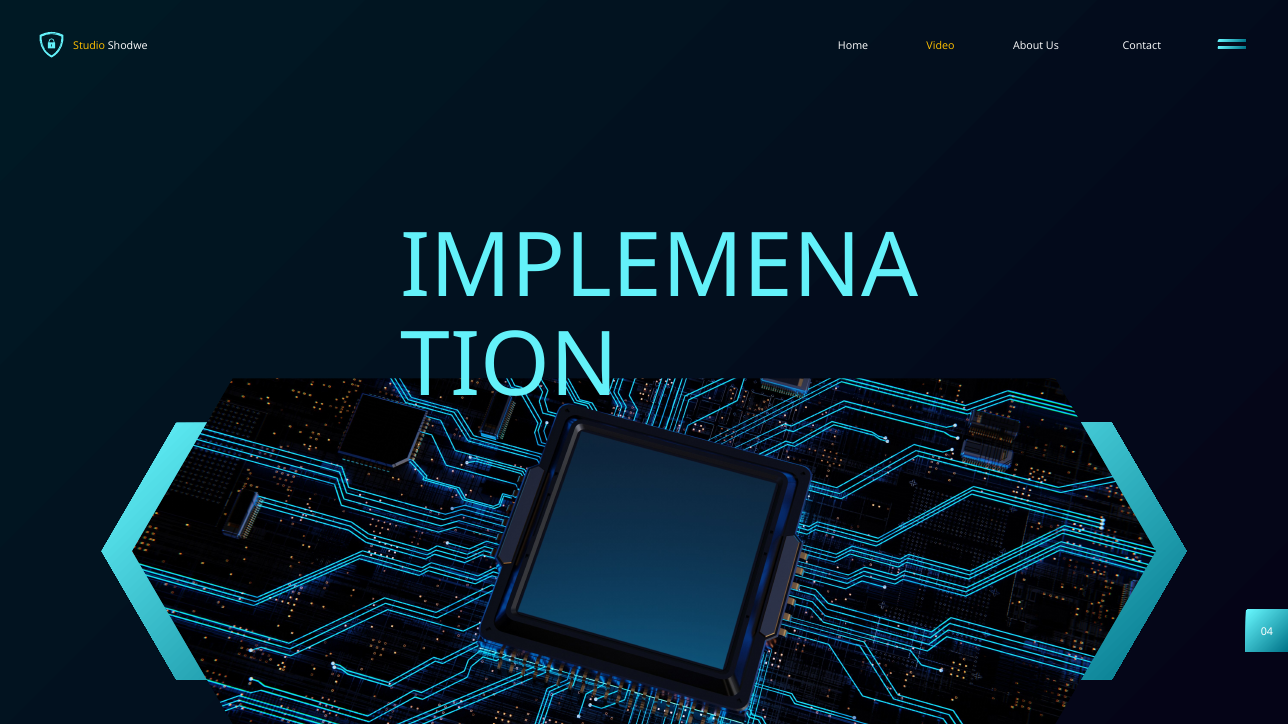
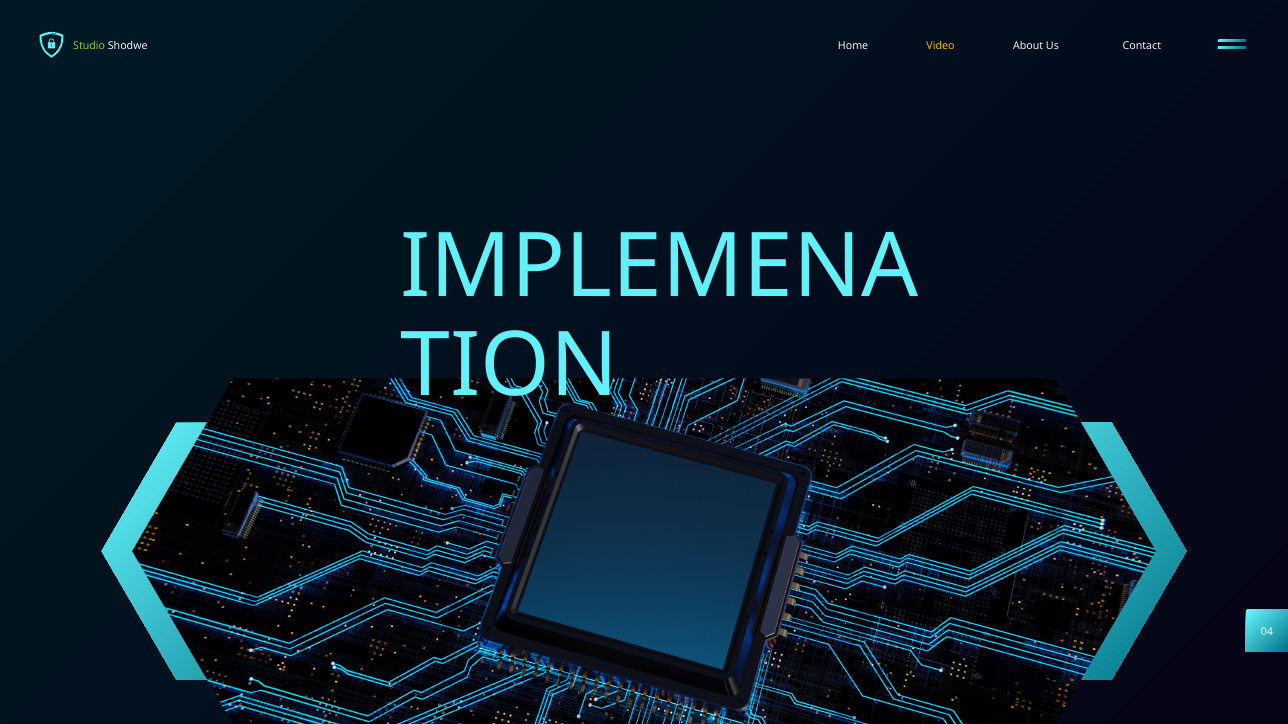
Studio colour: yellow -> light green (89, 46)
